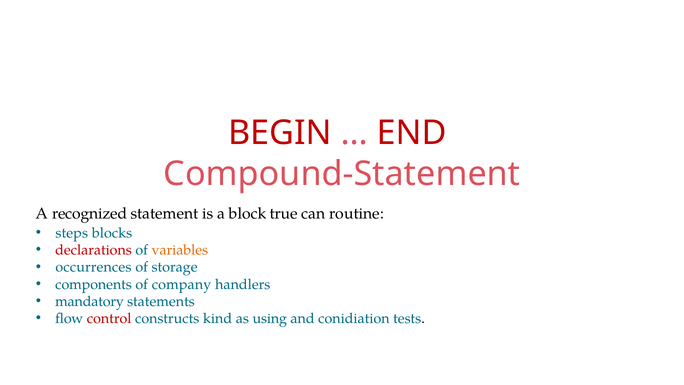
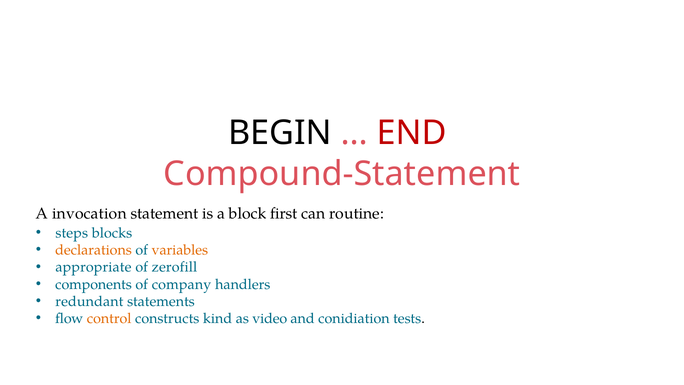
BEGIN colour: red -> black (280, 133)
recognized: recognized -> invocation (89, 213)
true: true -> first (284, 213)
declarations colour: red -> orange (94, 250)
occurrences: occurrences -> appropriate (93, 267)
storage: storage -> zerofill (174, 267)
mandatory: mandatory -> redundant (89, 301)
control colour: red -> orange (109, 318)
using: using -> video (270, 318)
